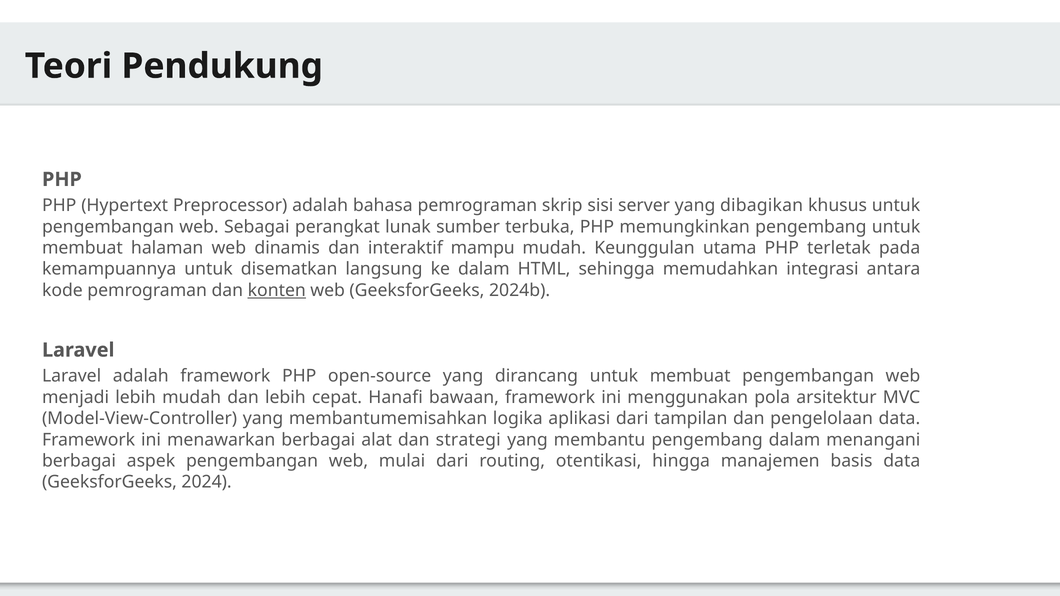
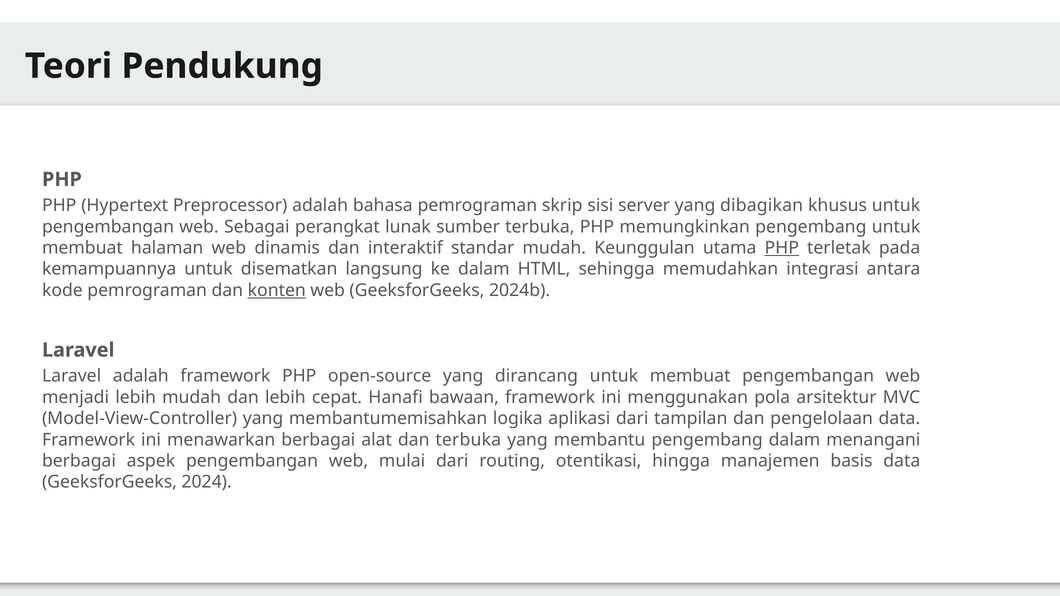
mampu: mampu -> standar (483, 248)
PHP underline: none -> present (782, 248)
dan strategi: strategi -> terbuka (468, 440)
